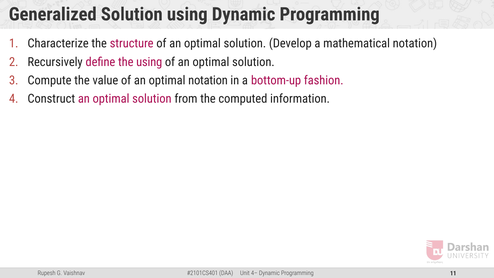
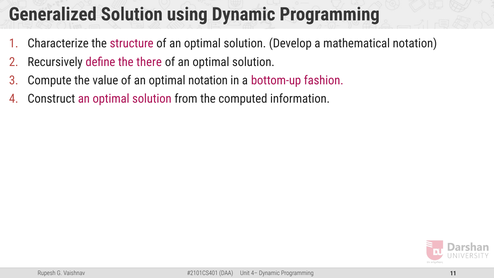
the using: using -> there (149, 62)
